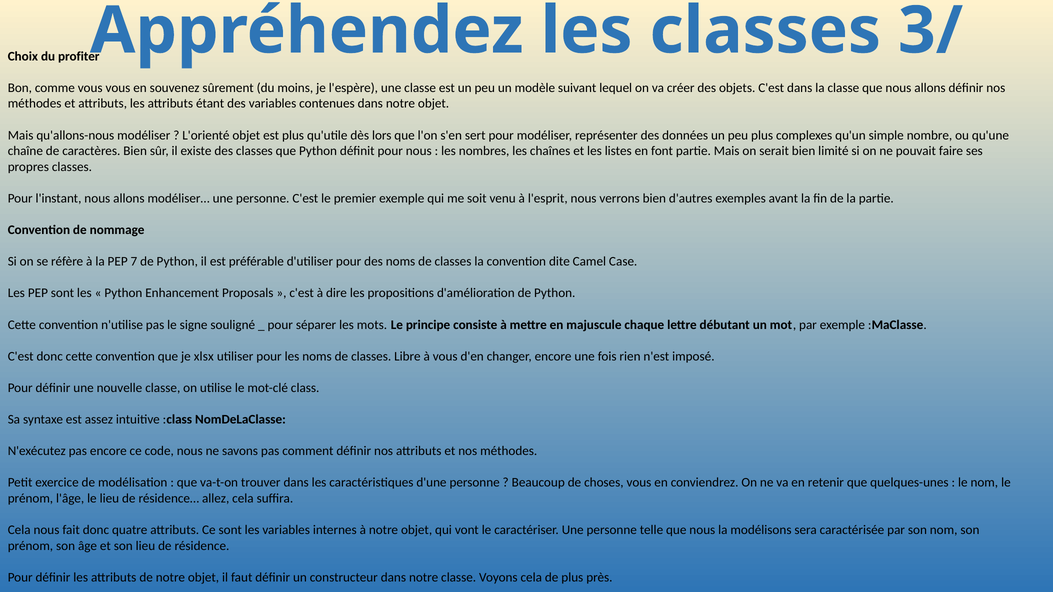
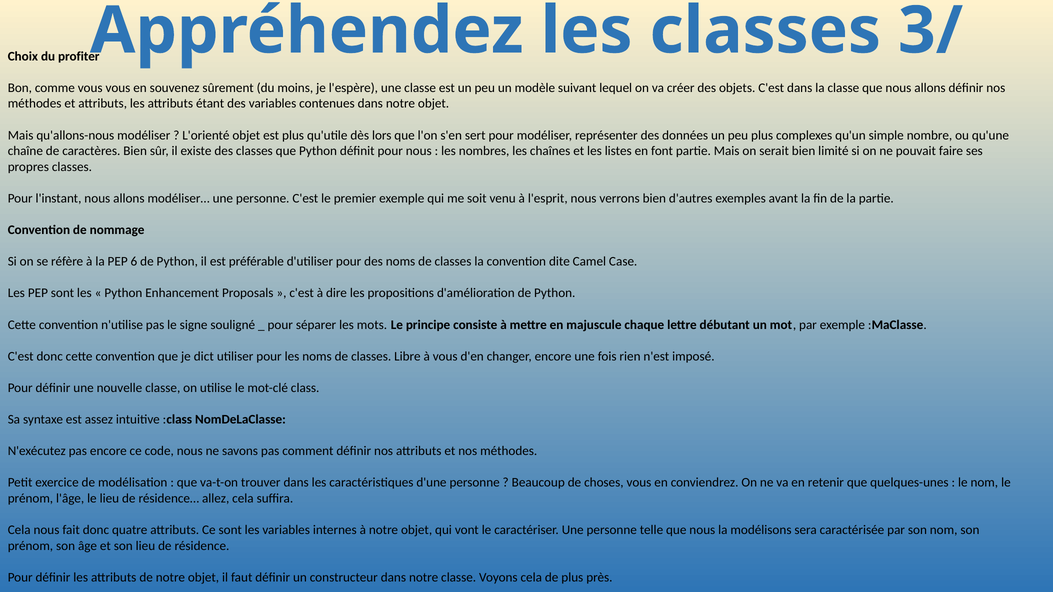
7: 7 -> 6 (134, 262)
xlsx: xlsx -> dict (204, 356)
